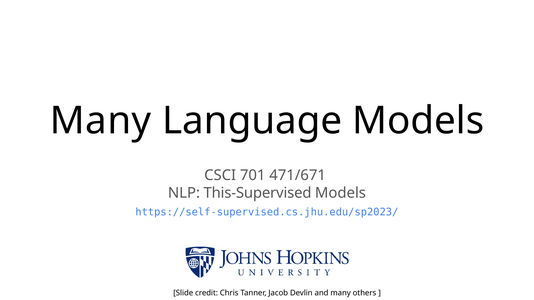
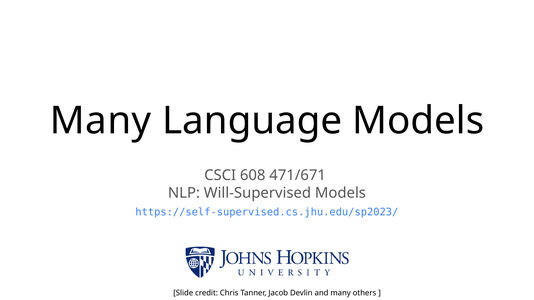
701: 701 -> 608 (253, 176)
This-Supervised: This-Supervised -> Will-Supervised (257, 193)
